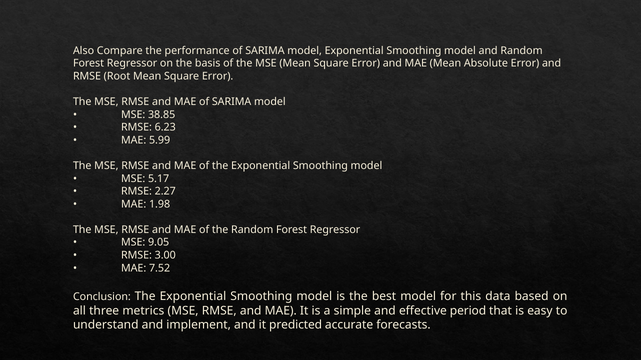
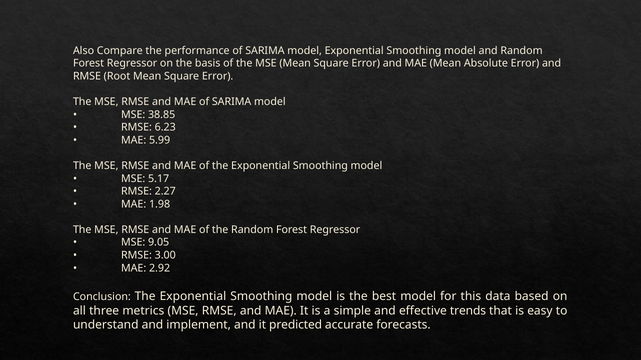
7.52: 7.52 -> 2.92 (160, 268)
period: period -> trends (468, 311)
